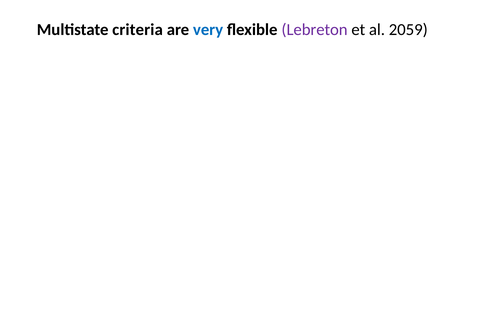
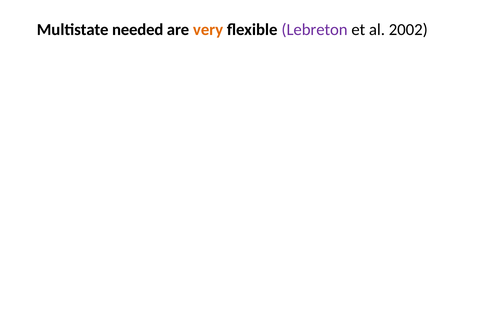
criteria: criteria -> needed (138, 30)
very colour: blue -> orange (208, 30)
2059: 2059 -> 2002 (408, 30)
